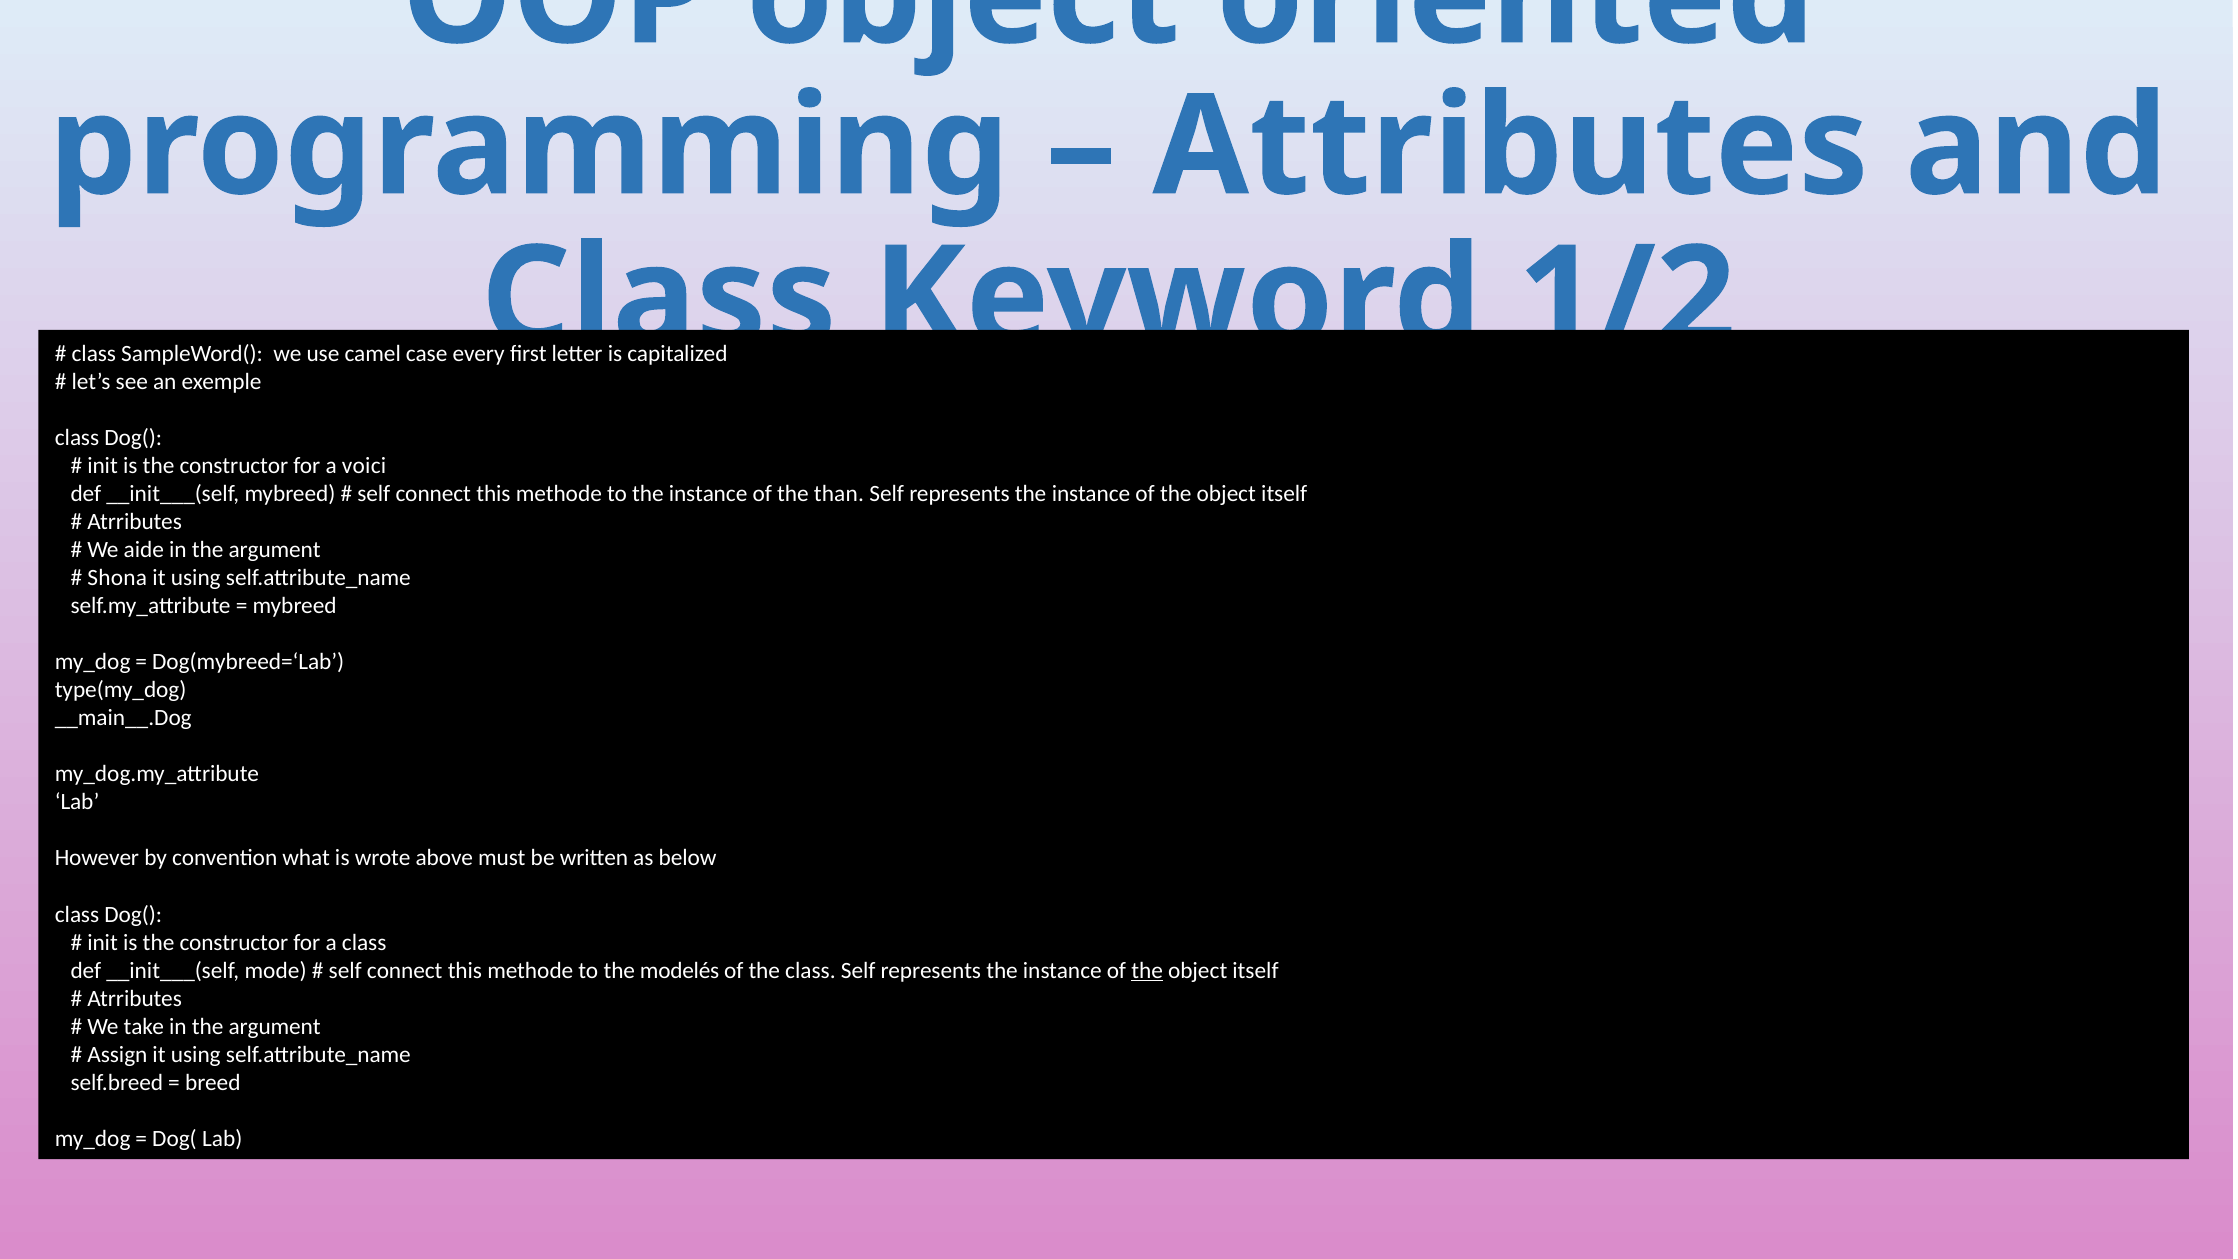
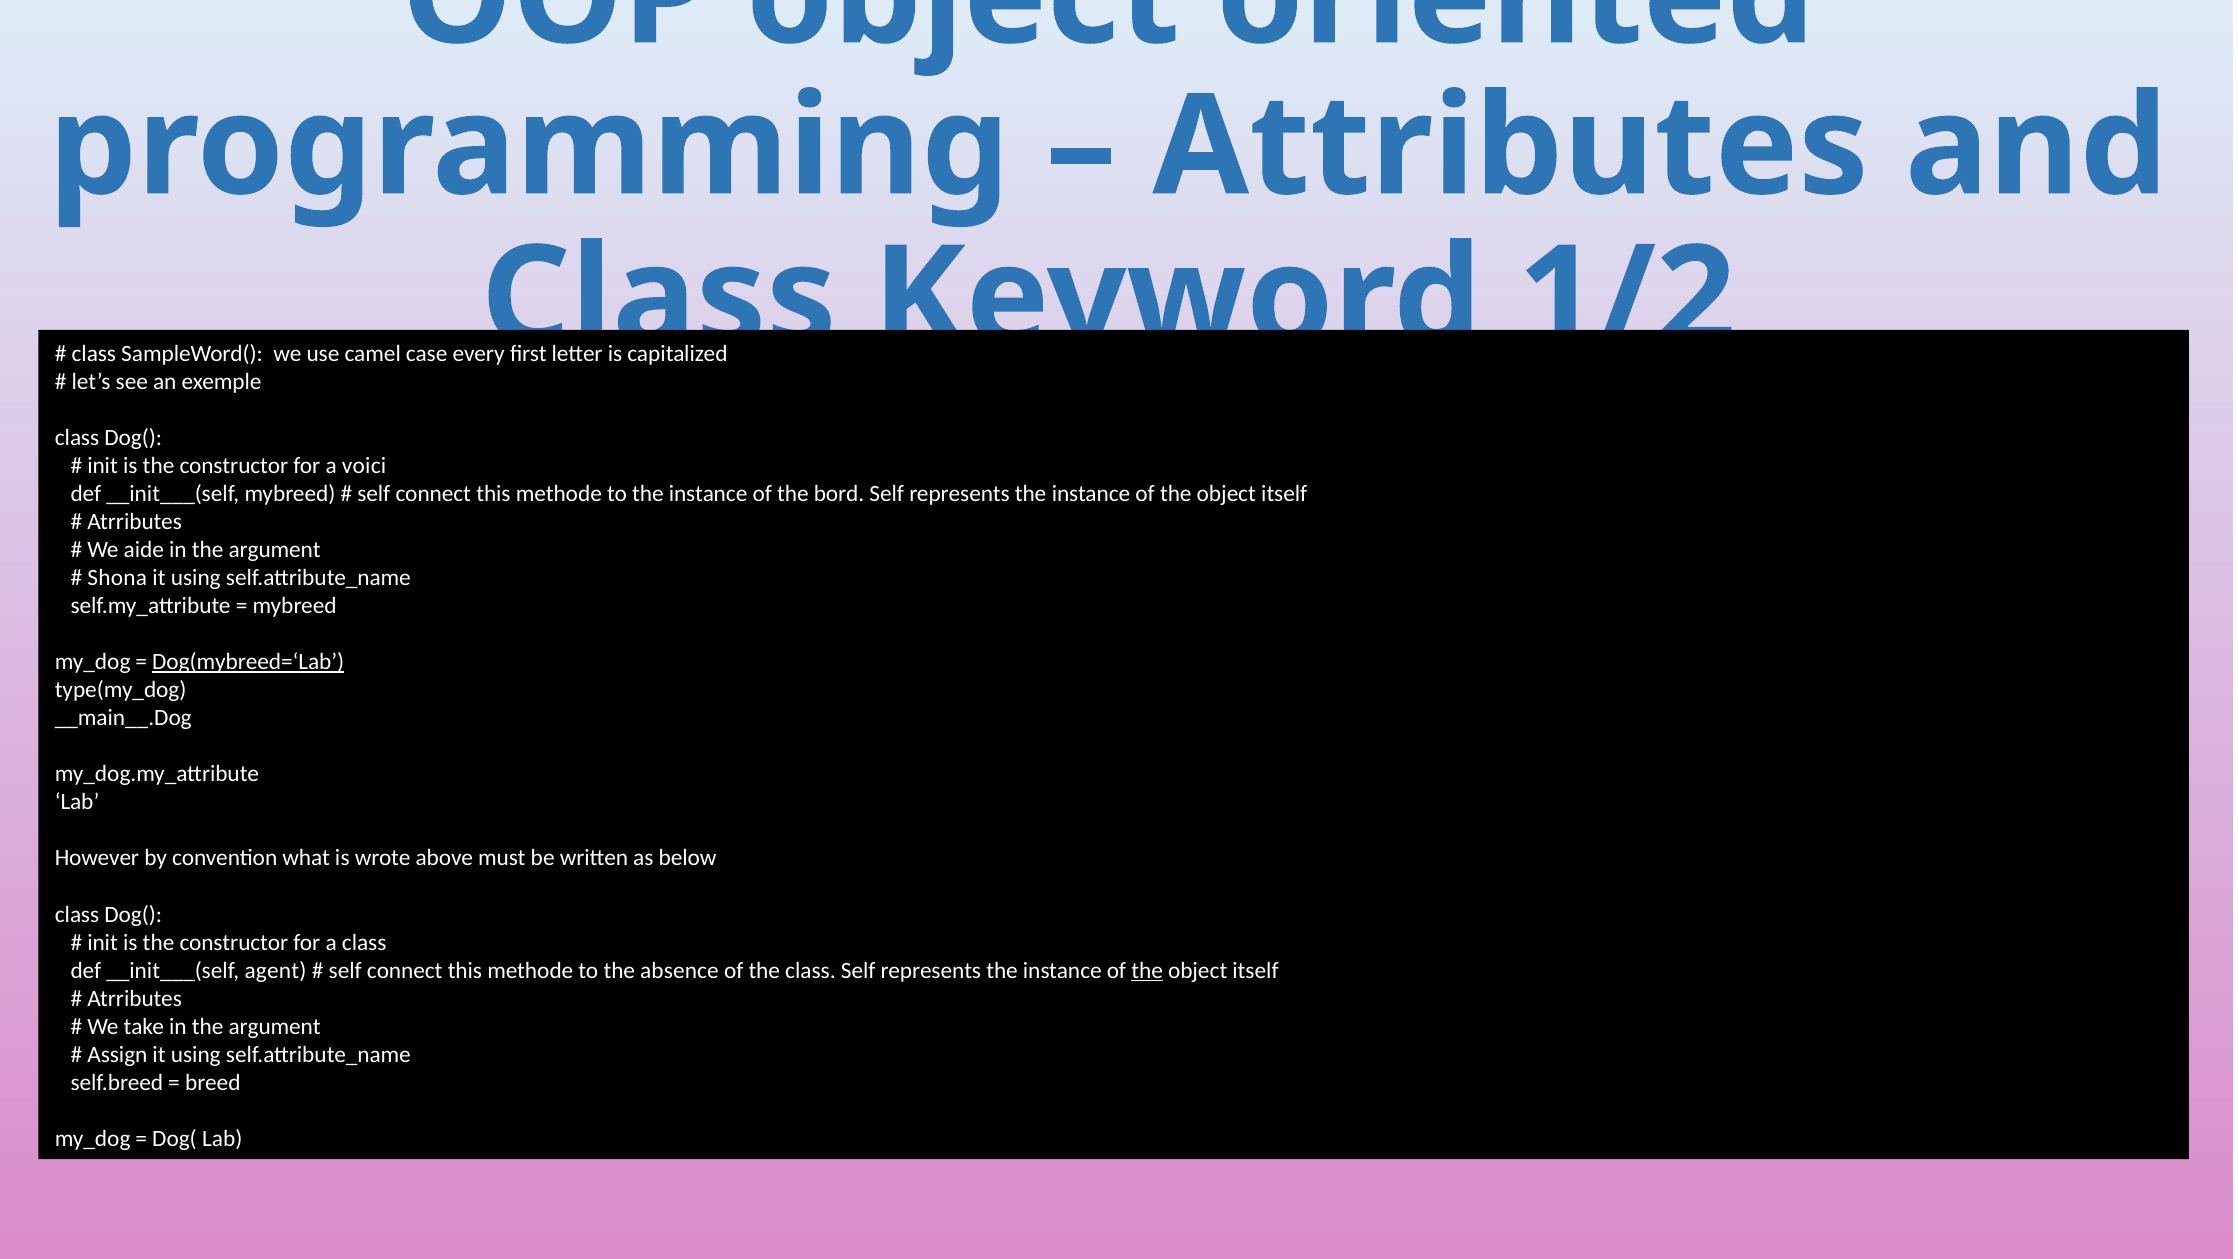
than: than -> bord (839, 494)
Dog(mybreed=‘Lab underline: none -> present (248, 662)
mode: mode -> agent (276, 970)
modelés: modelés -> absence (679, 970)
